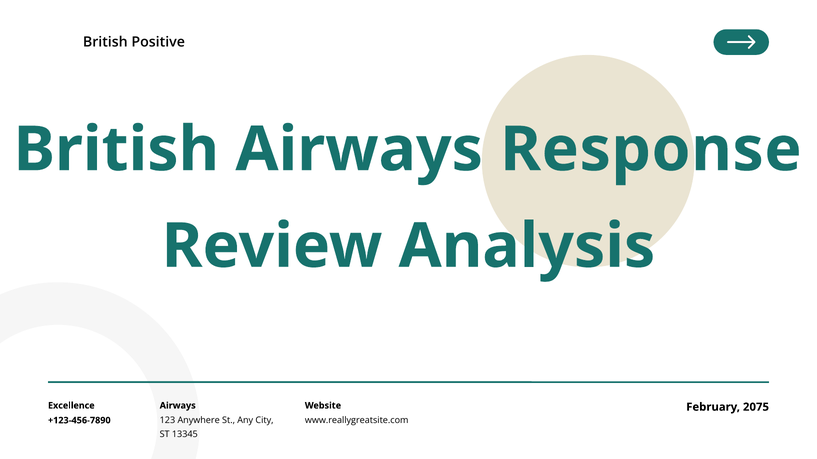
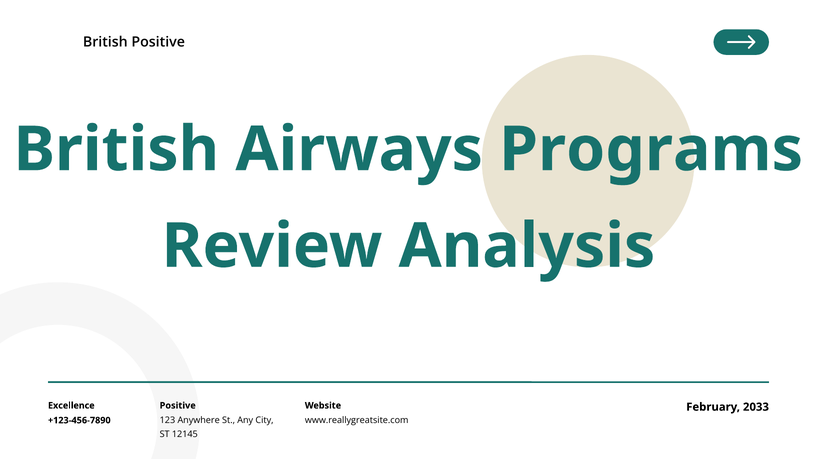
Response: Response -> Programs (651, 150)
Airways: Airways -> Positive (178, 406)
2075: 2075 -> 2033 (756, 407)
13345: 13345 -> 12145 (185, 435)
